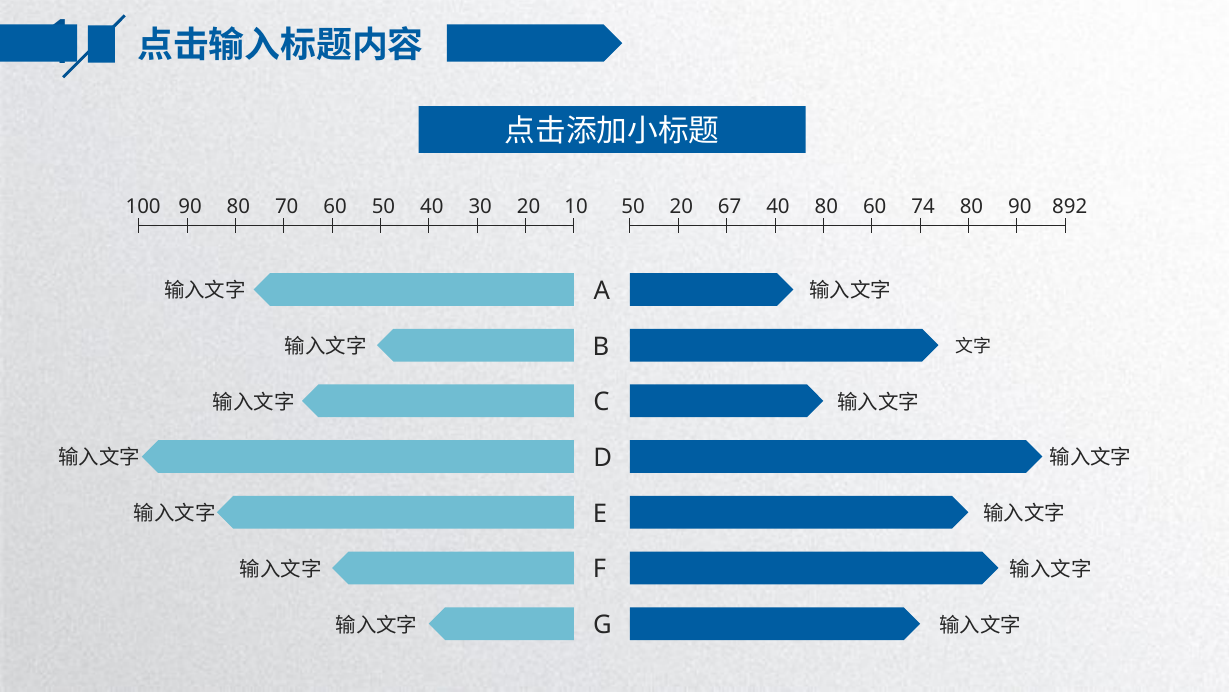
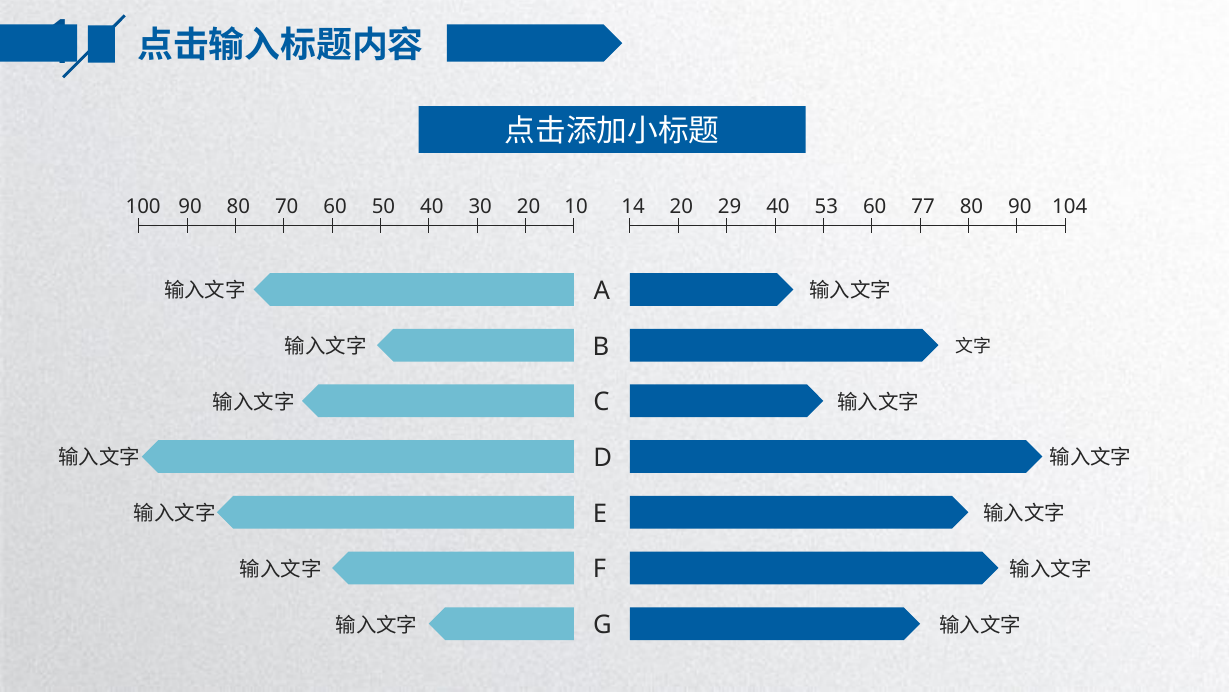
100 50: 50 -> 14 (633, 206)
67: 67 -> 29 (730, 206)
40 80: 80 -> 53 (826, 206)
74: 74 -> 77 (923, 206)
892: 892 -> 104 (1070, 206)
